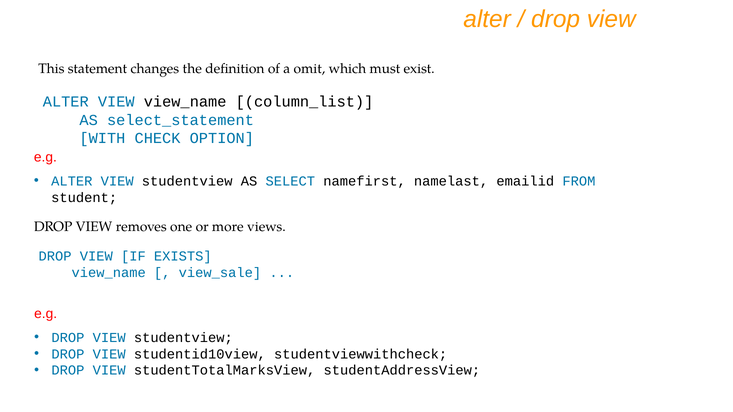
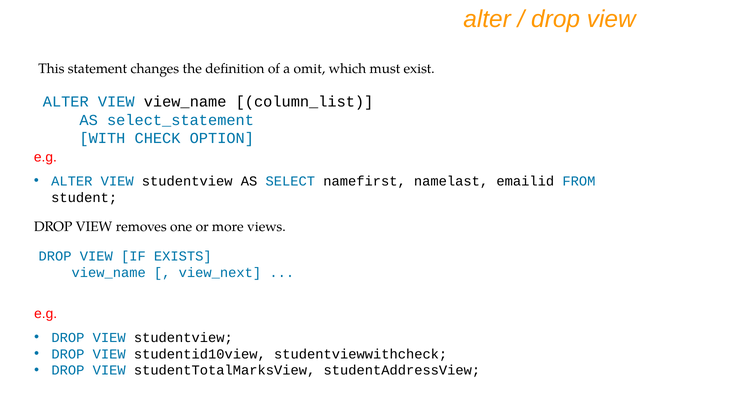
view_sale: view_sale -> view_next (220, 273)
